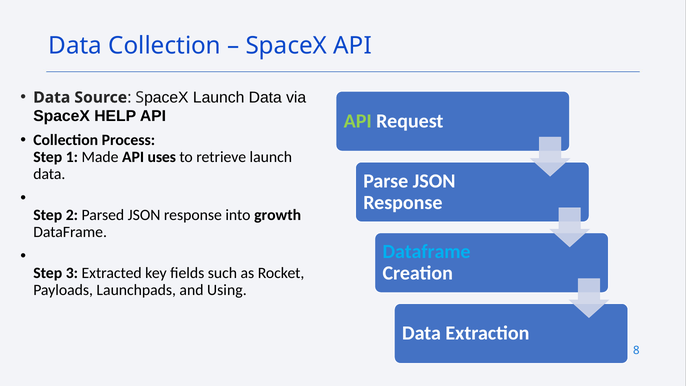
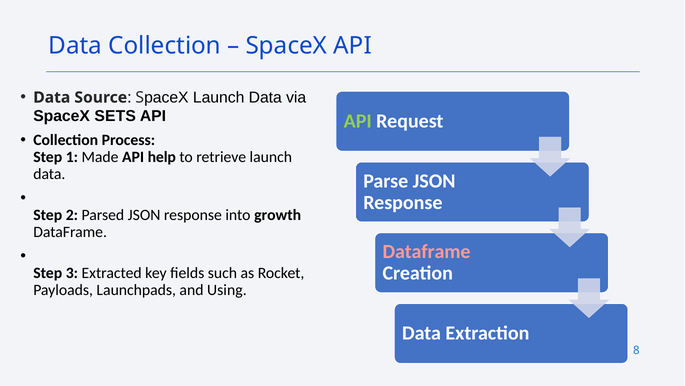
HELP: HELP -> SETS (115, 116)
uses: uses -> help (162, 157)
Dataframe colour: light blue -> pink (427, 252)
